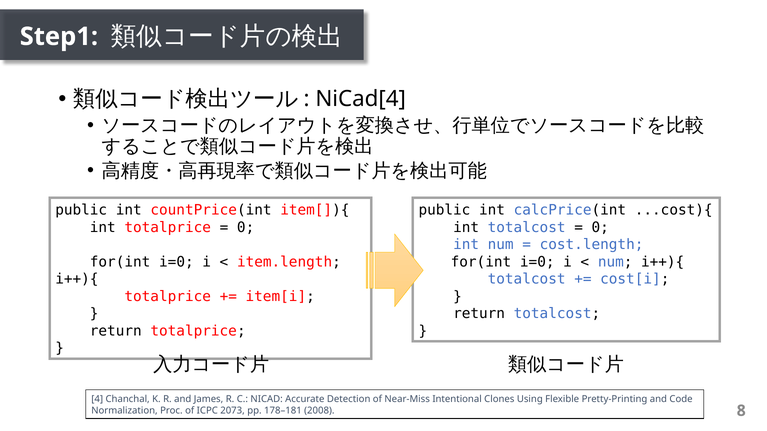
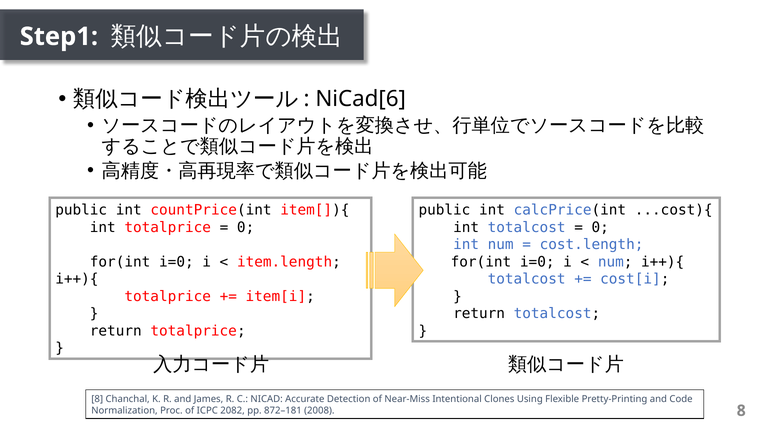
NiCad[4: NiCad[4 -> NiCad[6 (361, 99)
4: 4 -> 8 (97, 399)
2073: 2073 -> 2082 (233, 411)
178–181: 178–181 -> 872–181 (283, 411)
